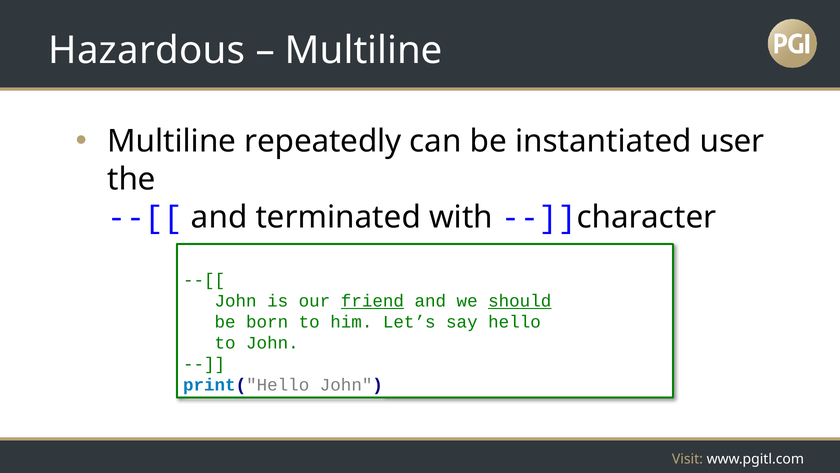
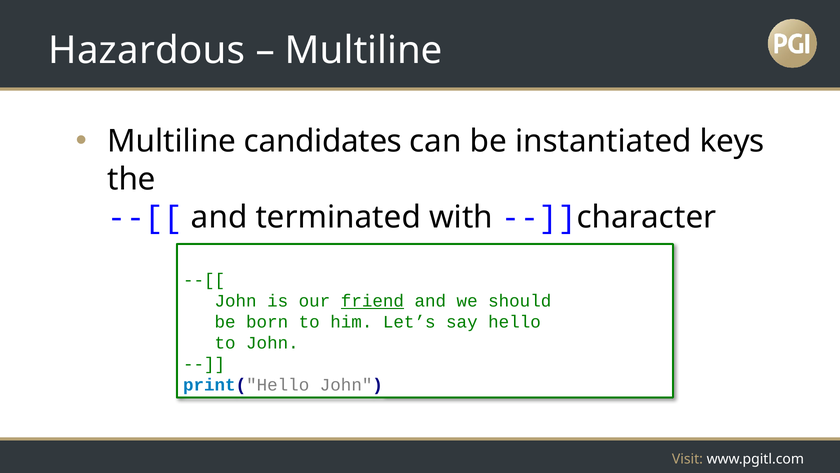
repeatedly: repeatedly -> candidates (323, 141)
user: user -> keys (732, 141)
should underline: present -> none (520, 301)
